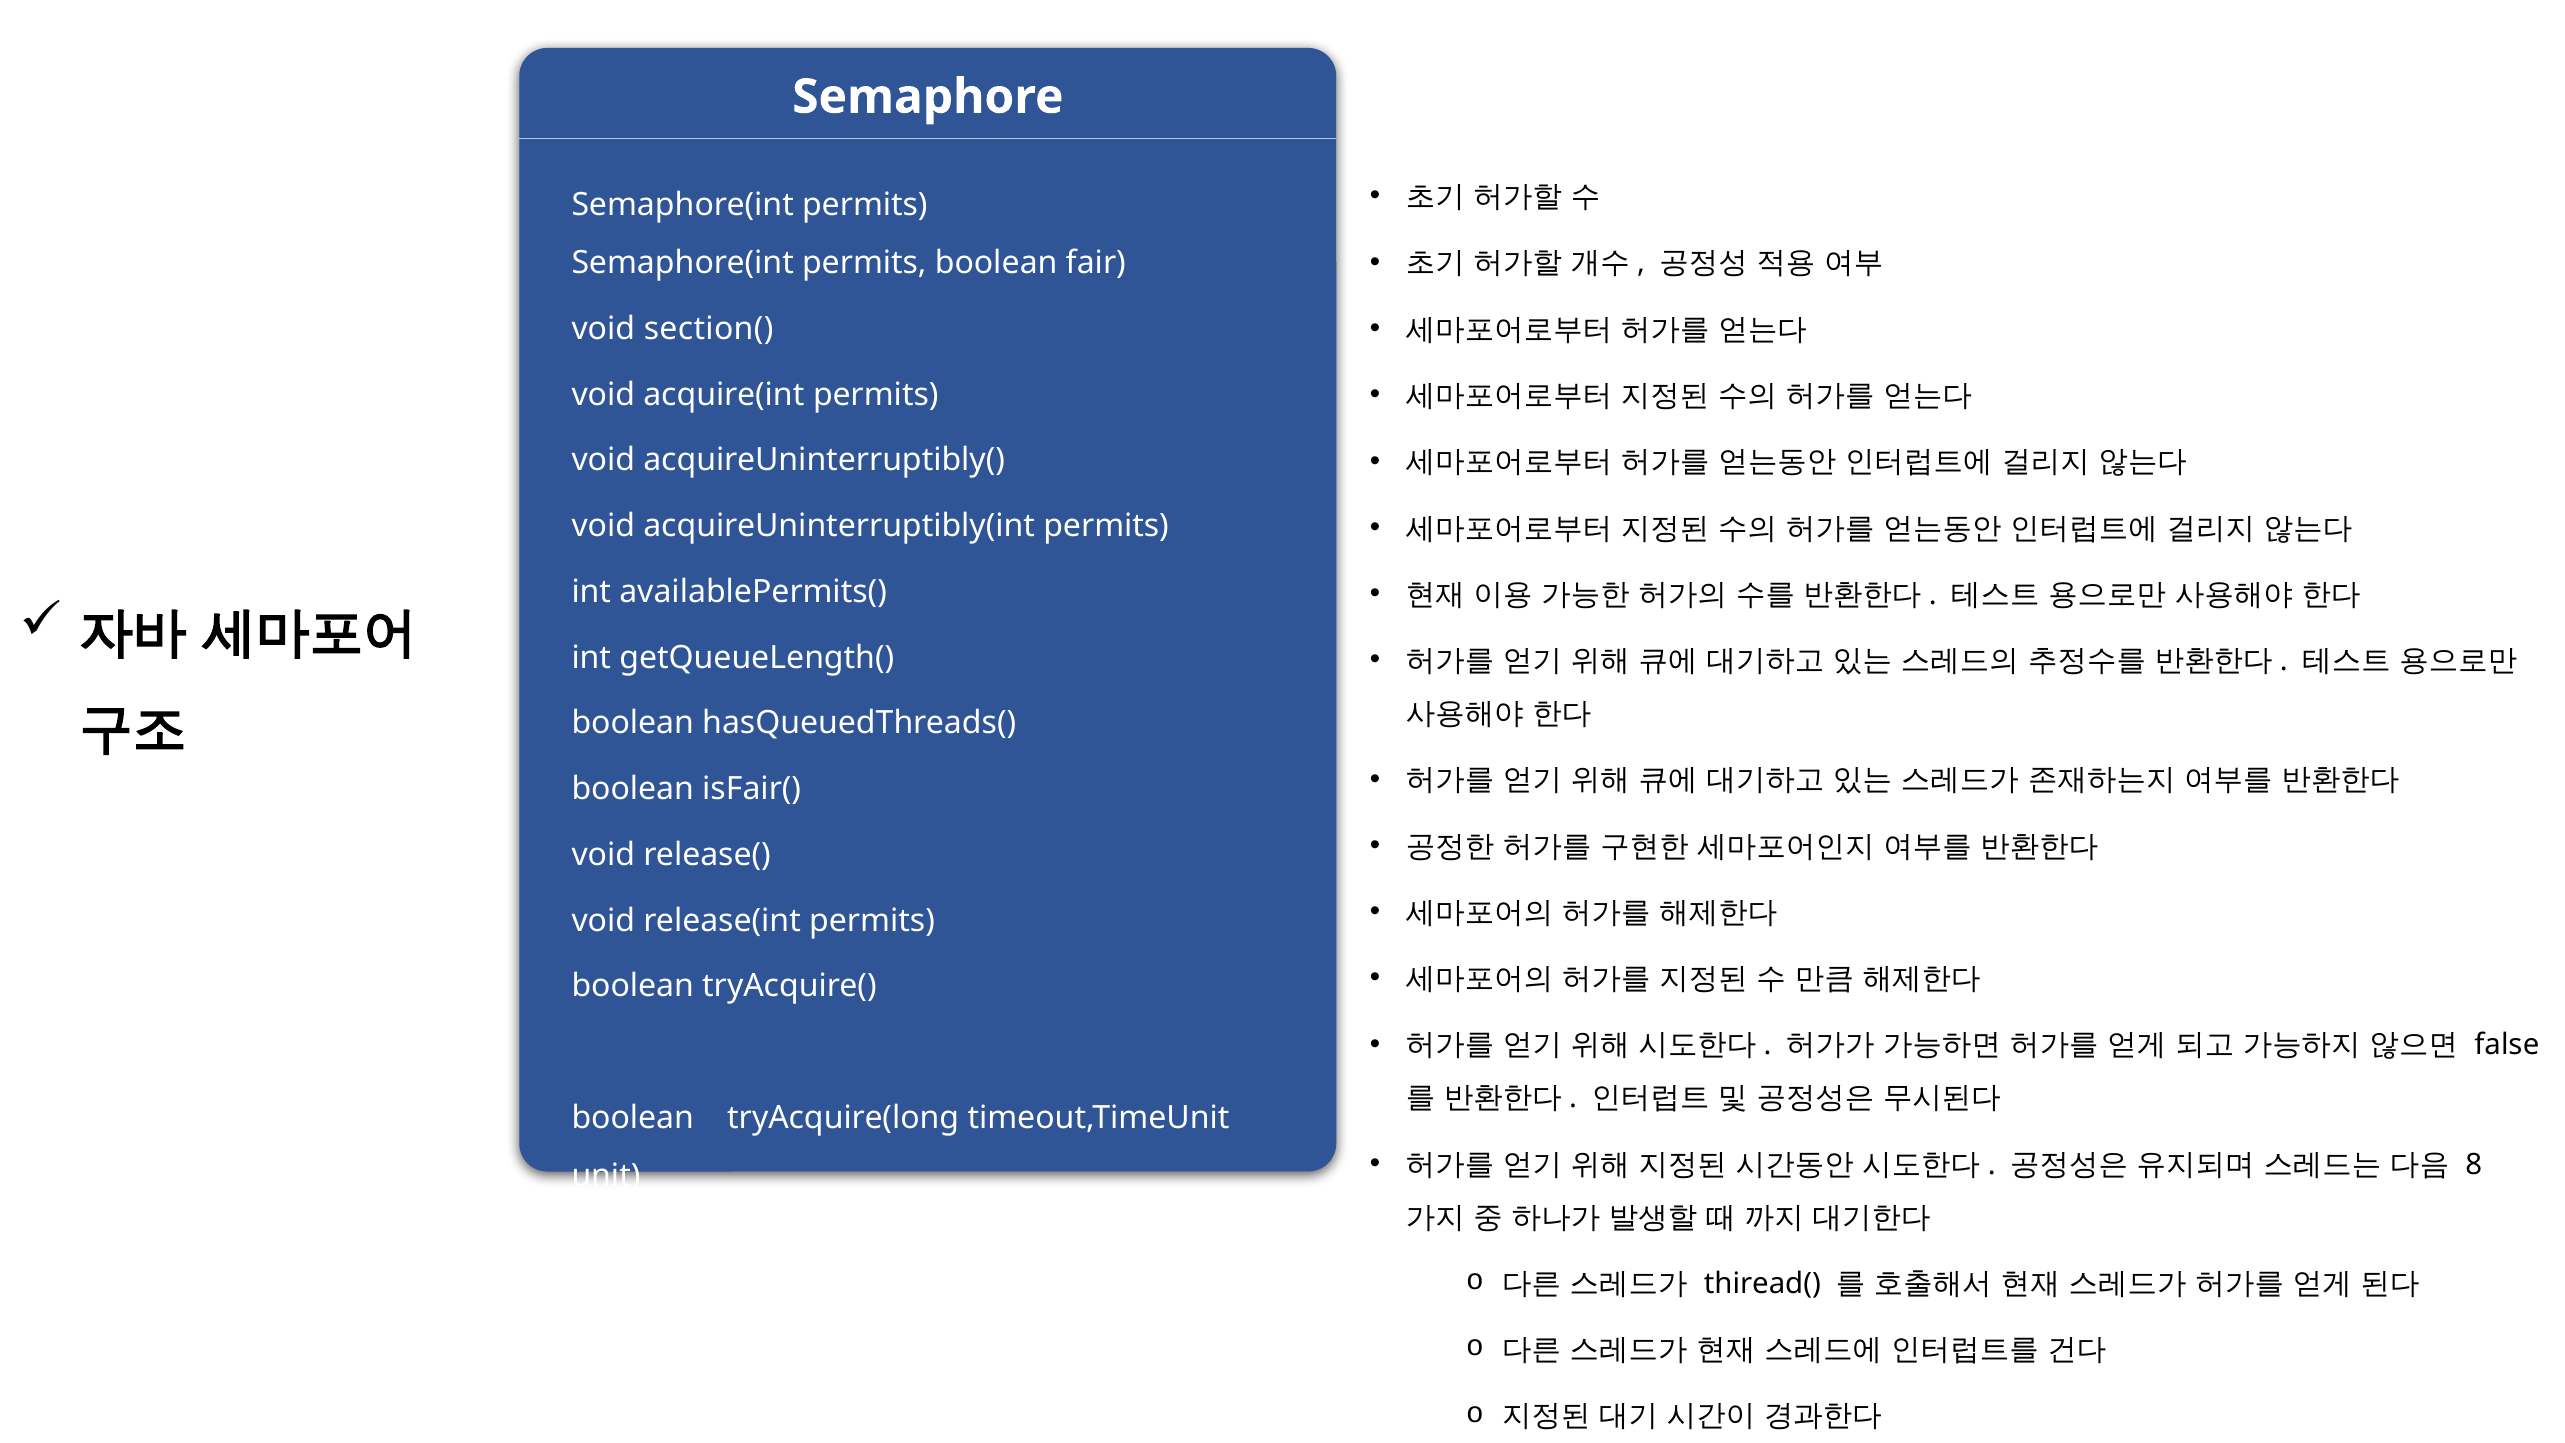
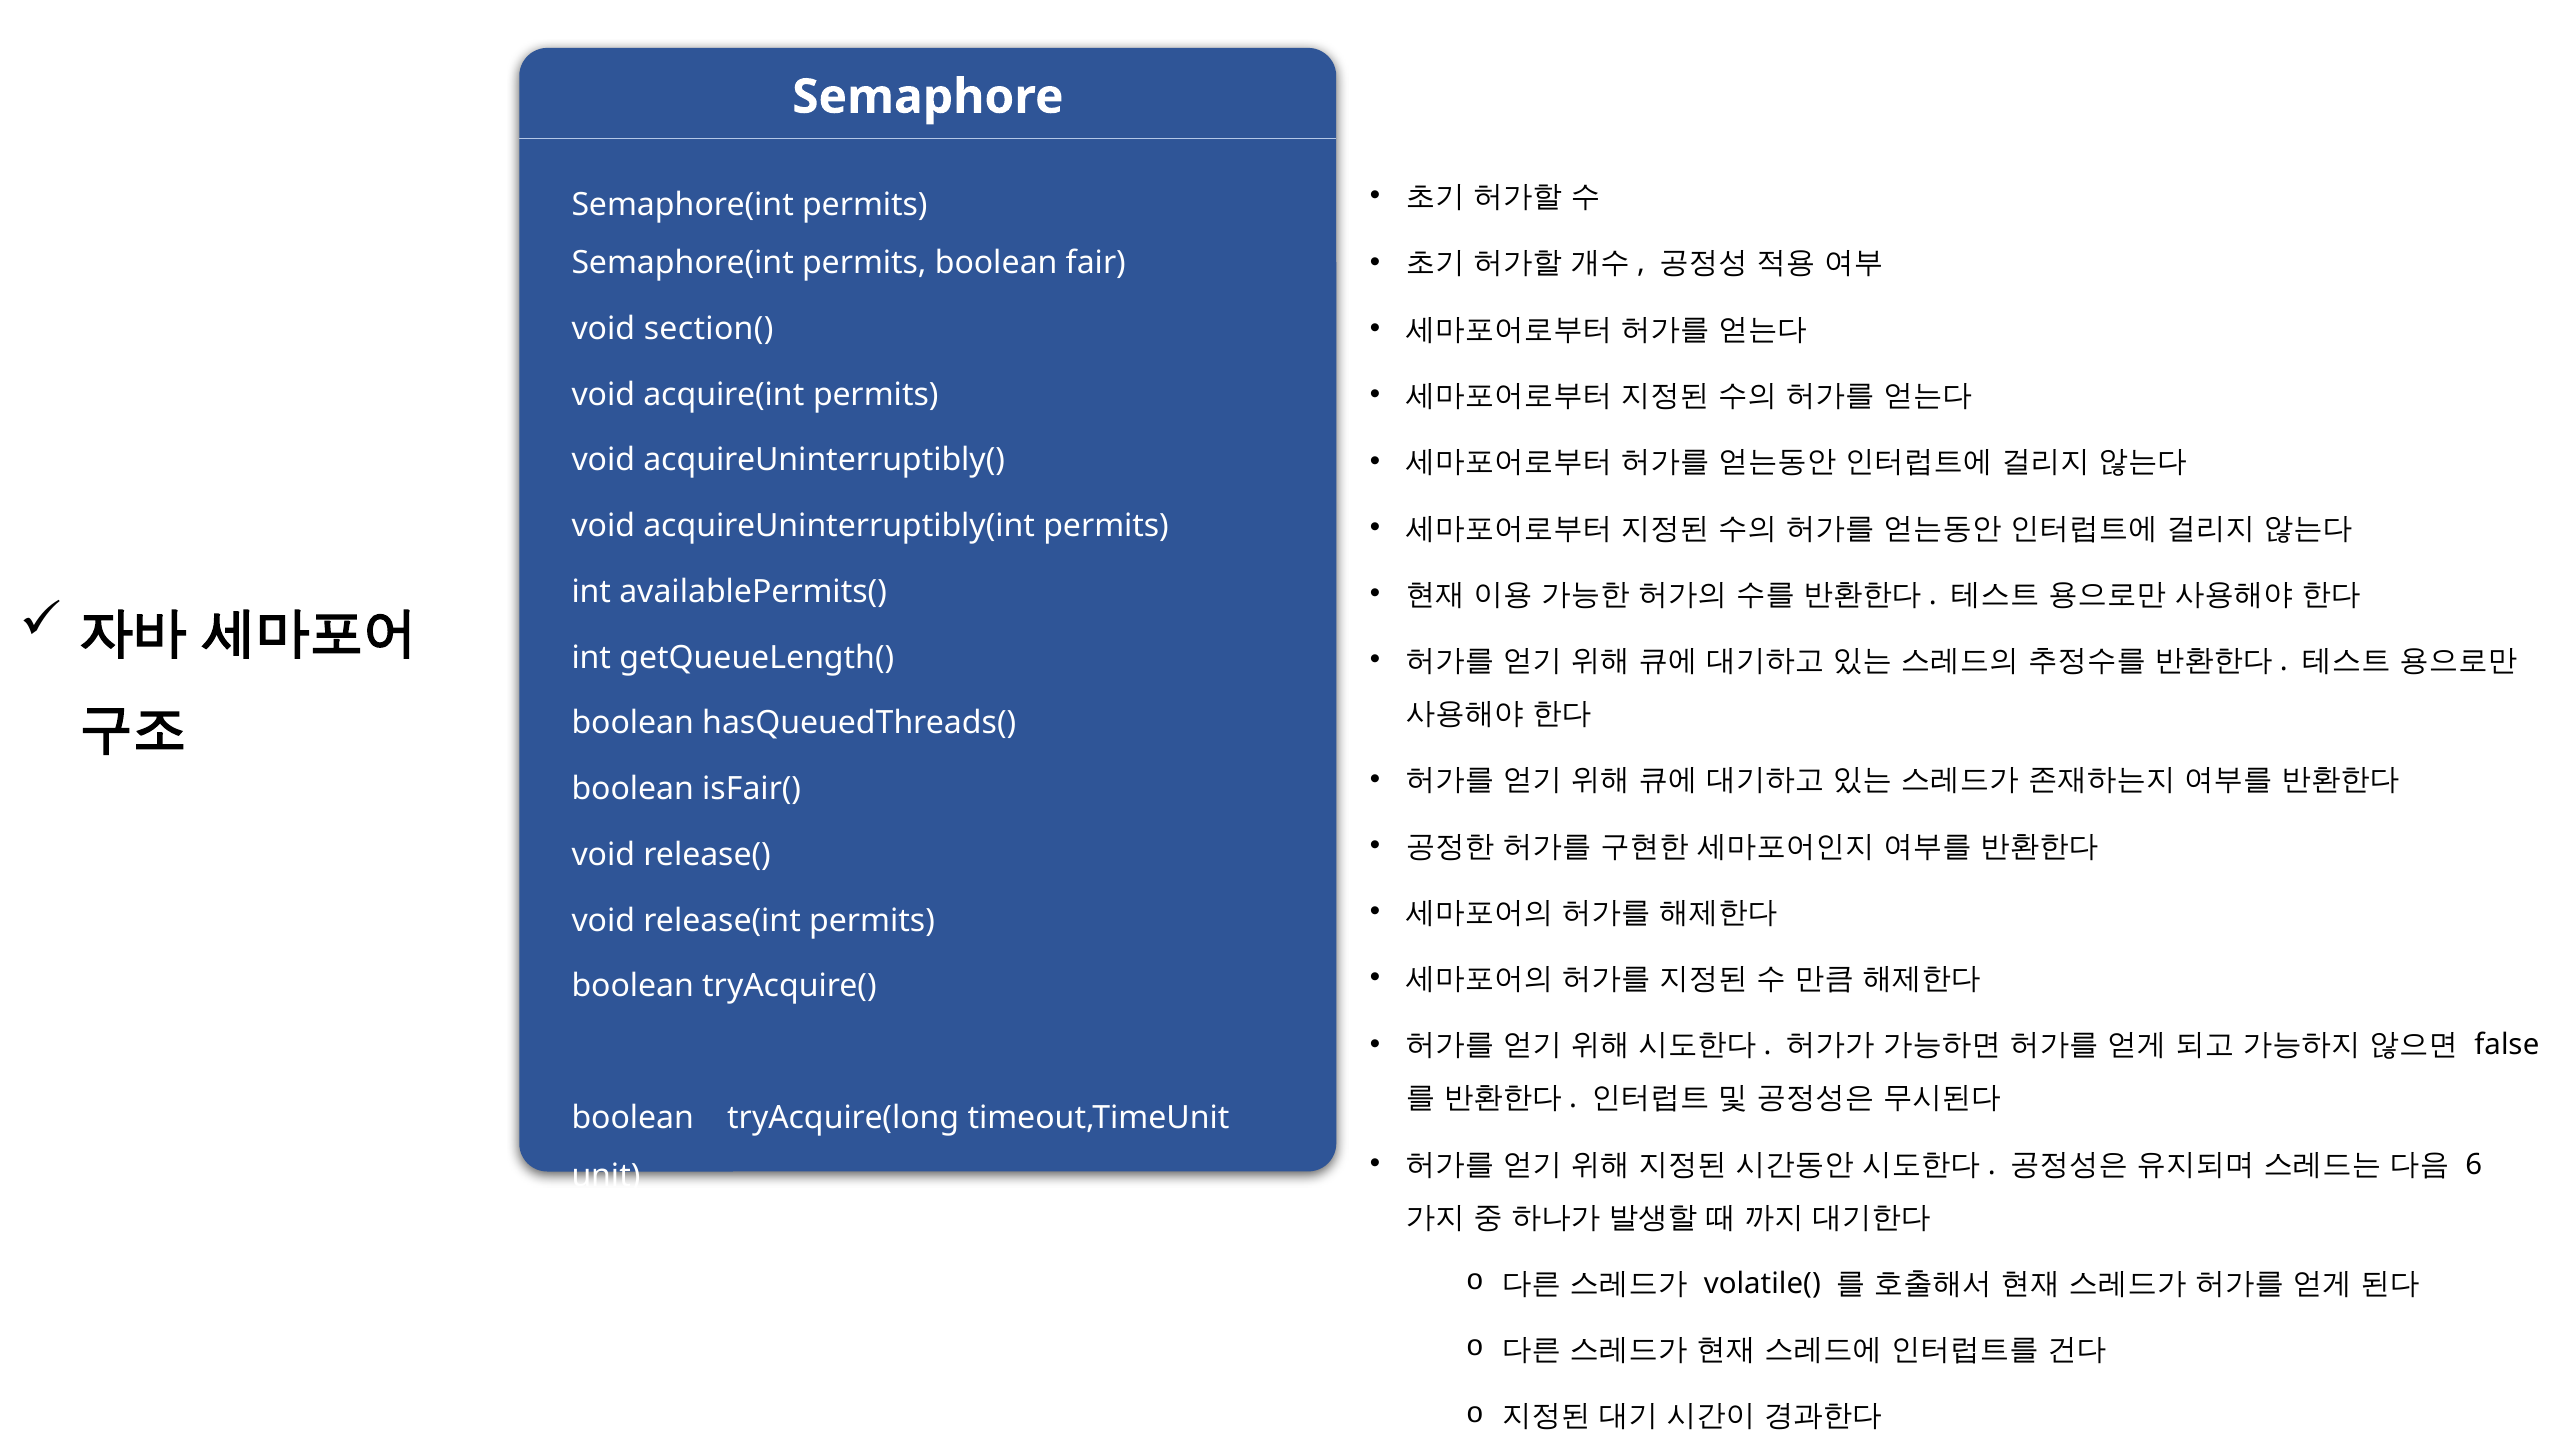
8: 8 -> 6 (2474, 1164)
thiread(: thiread( -> volatile( (1762, 1284)
